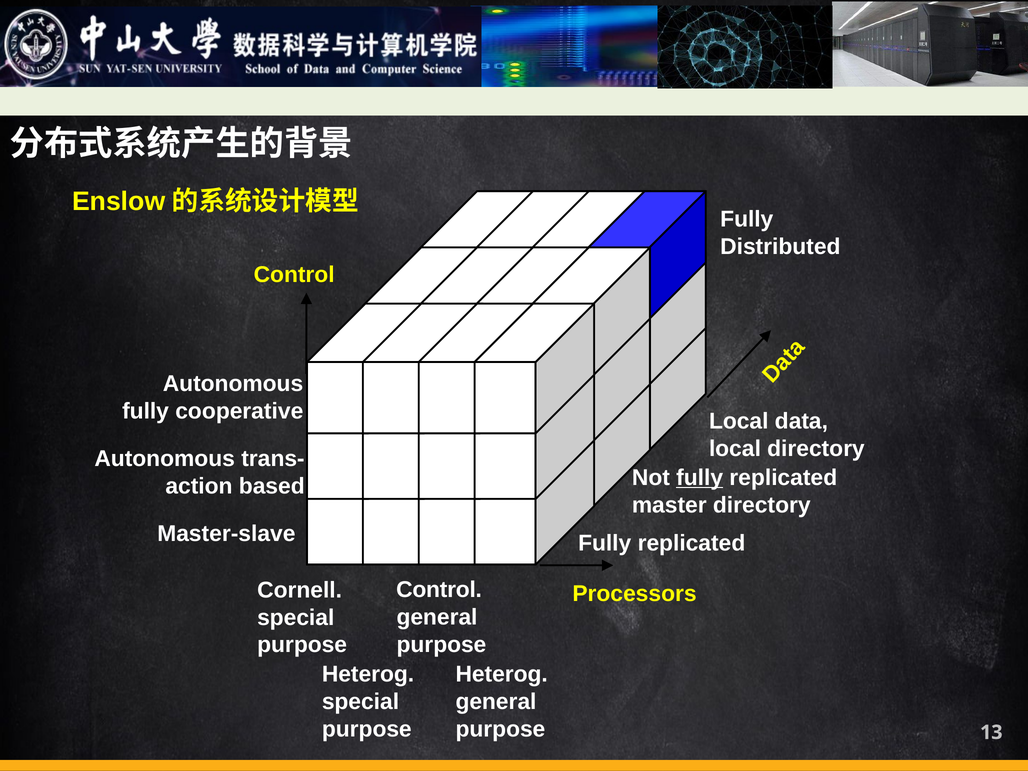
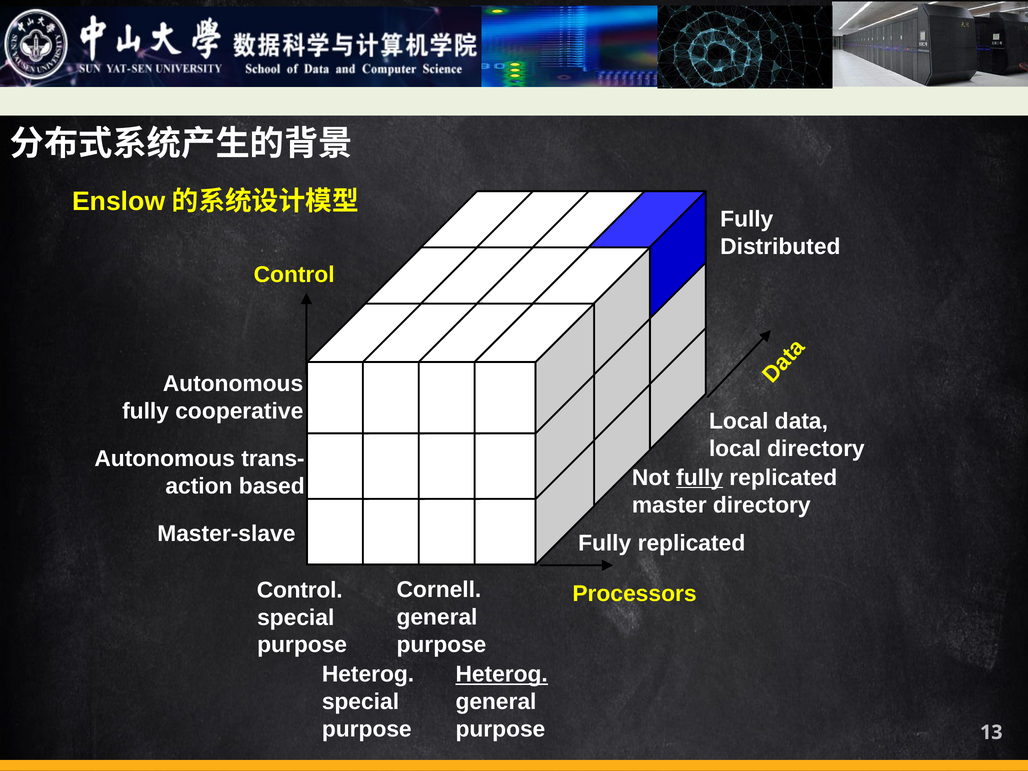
Control: Control -> Cornell (439, 590)
Cornell: Cornell -> Control (300, 590)
Heterog underline: none -> present (502, 674)
